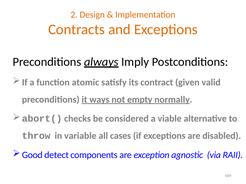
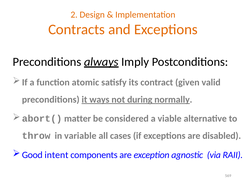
empty: empty -> during (140, 100)
checks: checks -> matter (78, 119)
detect: detect -> intent (56, 155)
